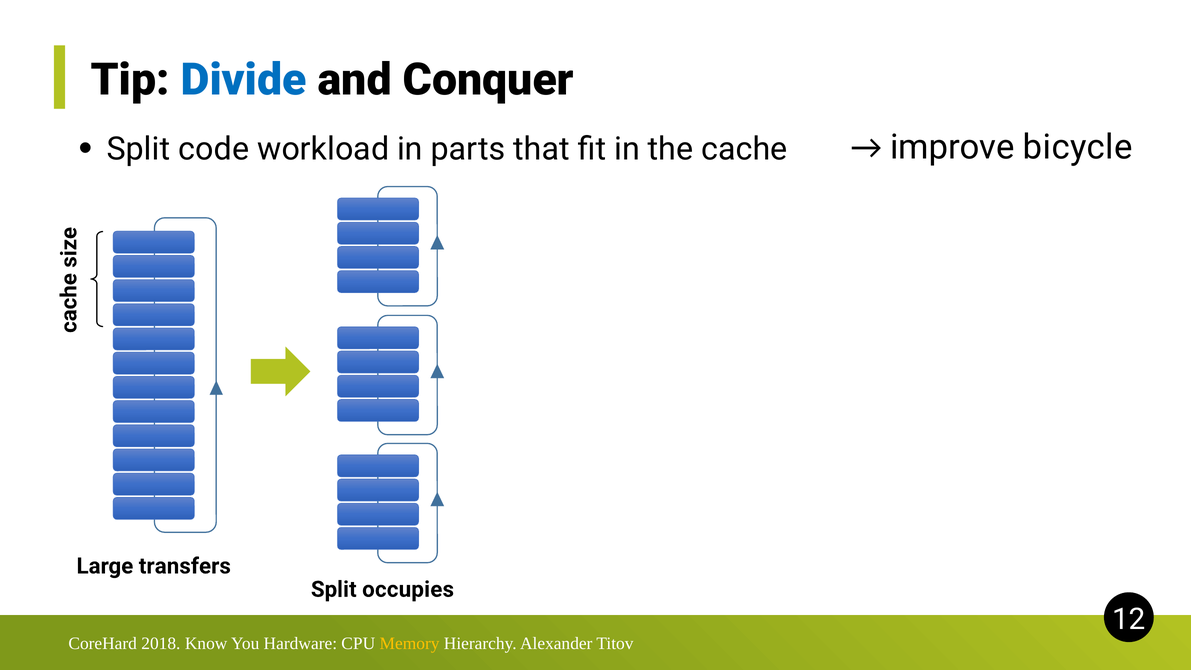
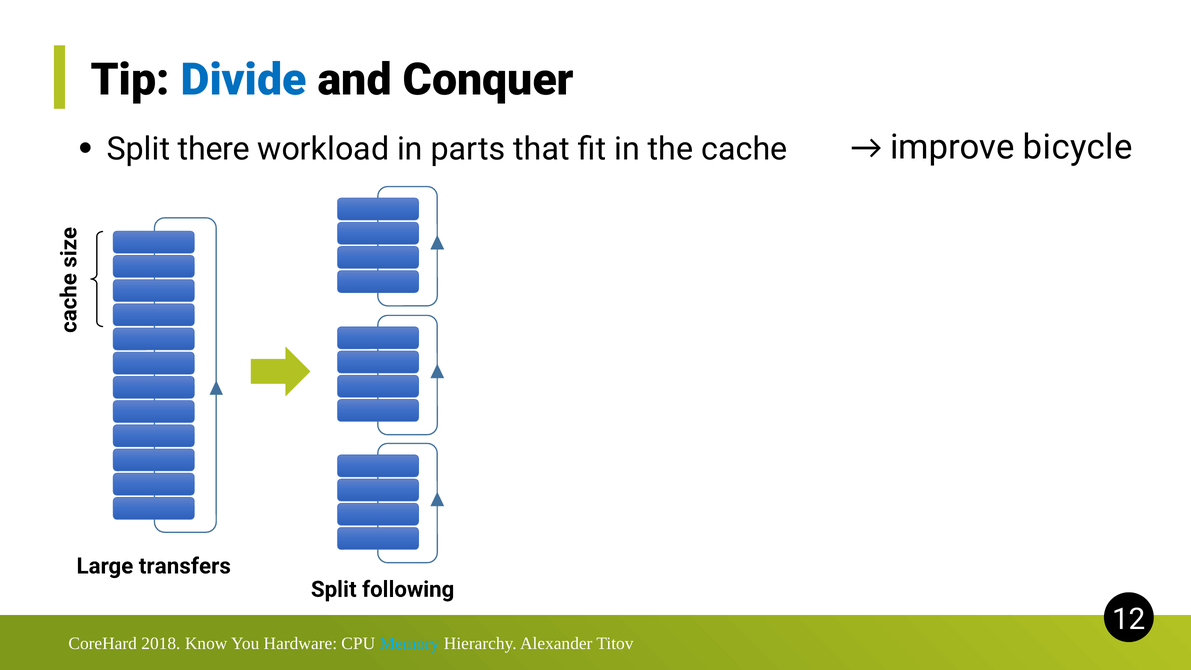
code: code -> there (214, 149)
occupies: occupies -> following (408, 589)
Memory colour: yellow -> light blue (410, 643)
